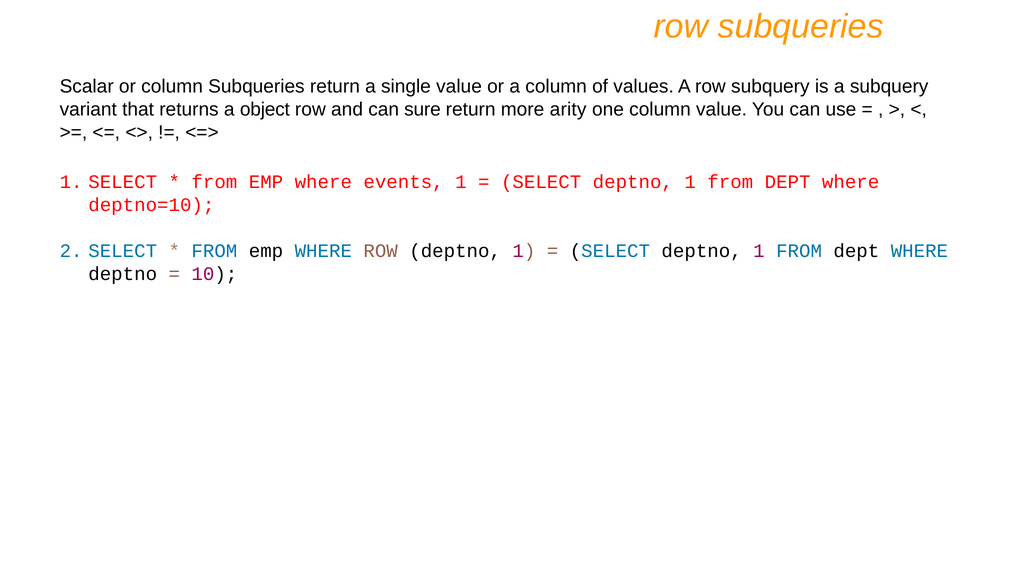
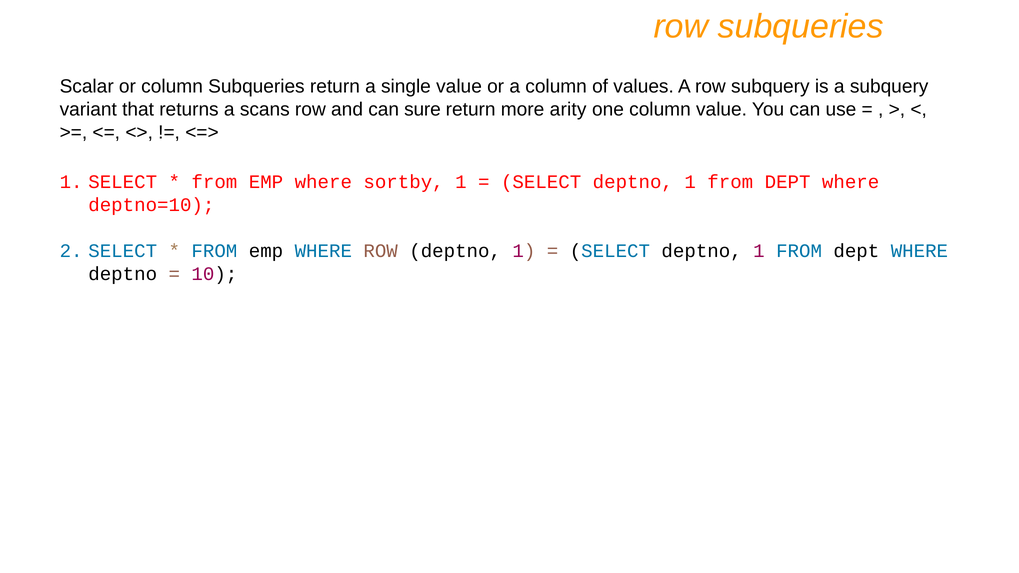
object: object -> scans (265, 110)
events: events -> sortby (404, 182)
